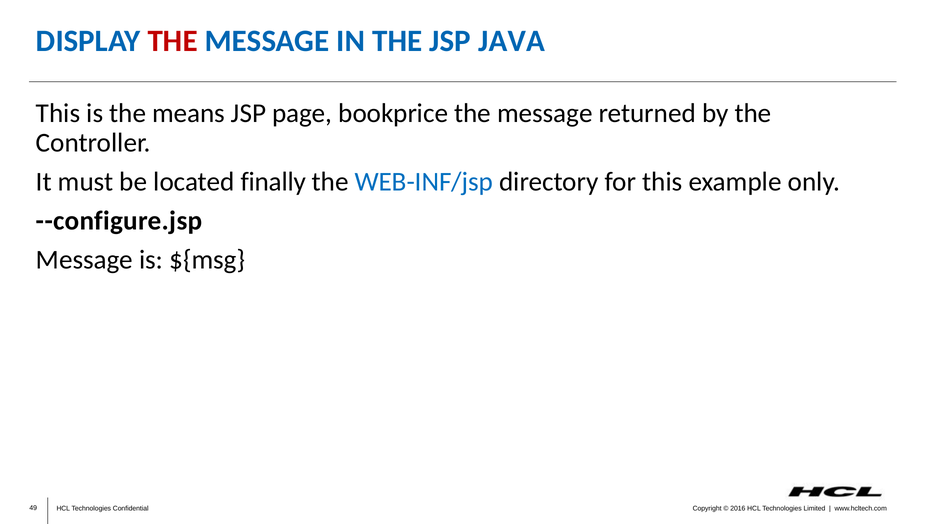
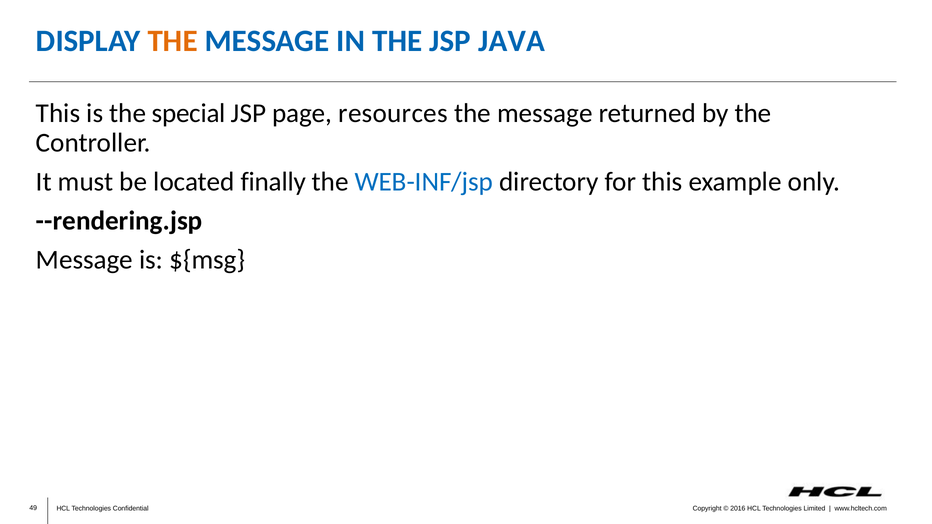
THE colour: red -> orange (173, 41)
means: means -> special (189, 114)
bookprice: bookprice -> resources (393, 114)
--configure.jsp: --configure.jsp -> --rendering.jsp (119, 221)
